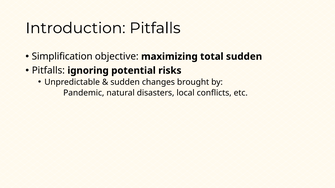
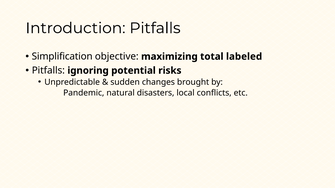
total sudden: sudden -> labeled (244, 57)
